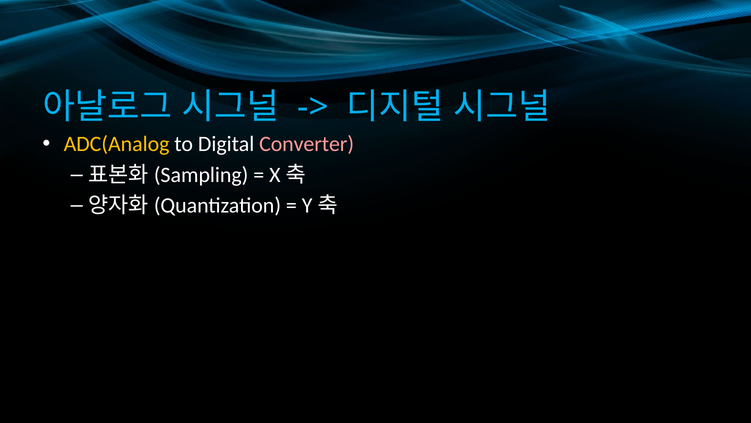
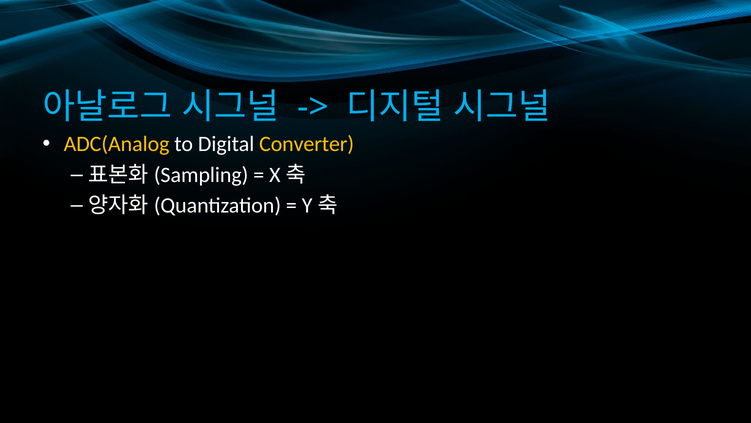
Converter colour: pink -> yellow (307, 144)
